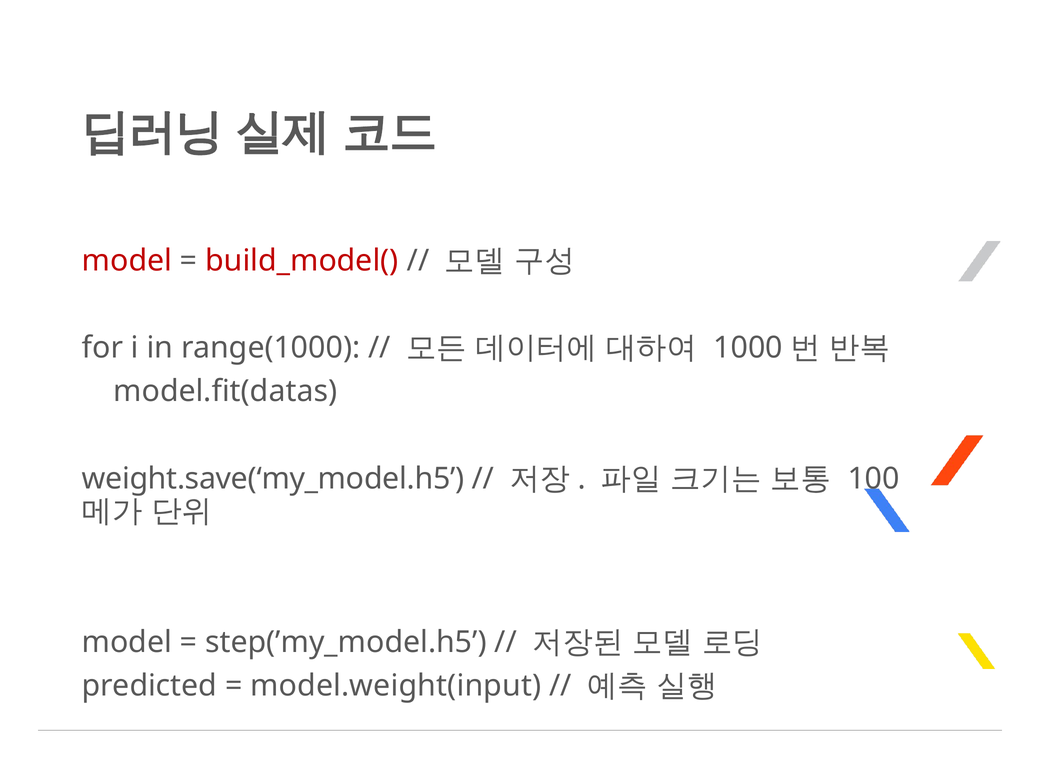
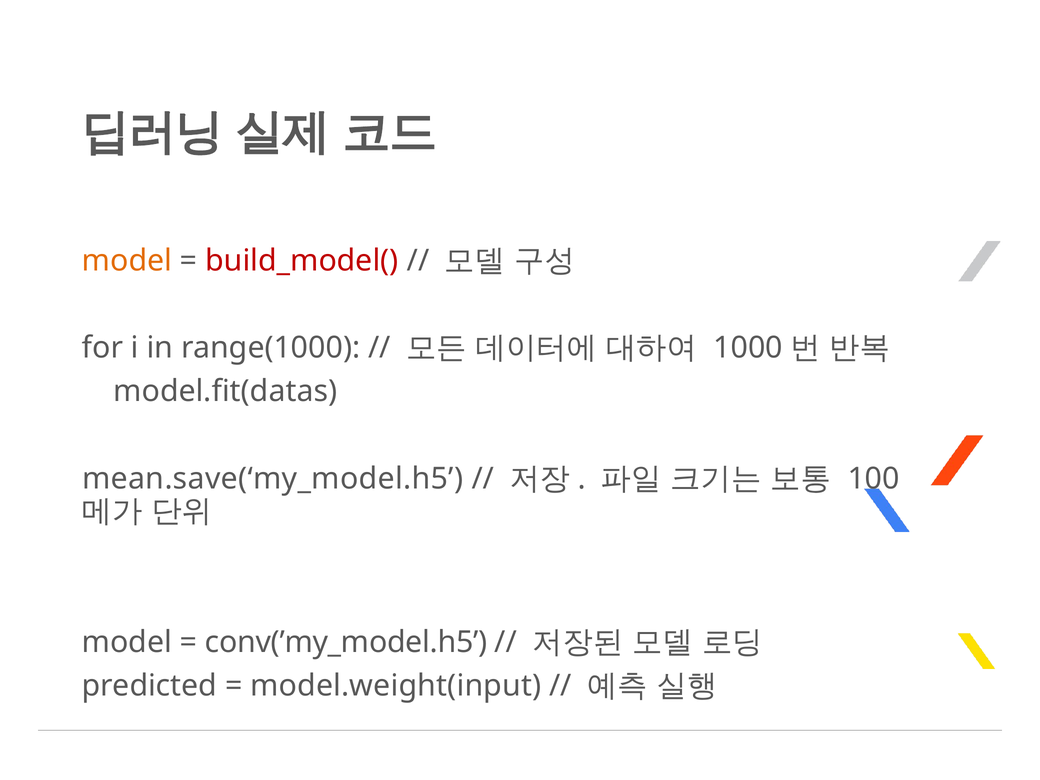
model colour: red -> orange (127, 261)
weight.save(‘my_model.h5: weight.save(‘my_model.h5 -> mean.save(‘my_model.h5 (273, 479)
step(’my_model.h5: step(’my_model.h5 -> conv(’my_model.h5 (346, 642)
